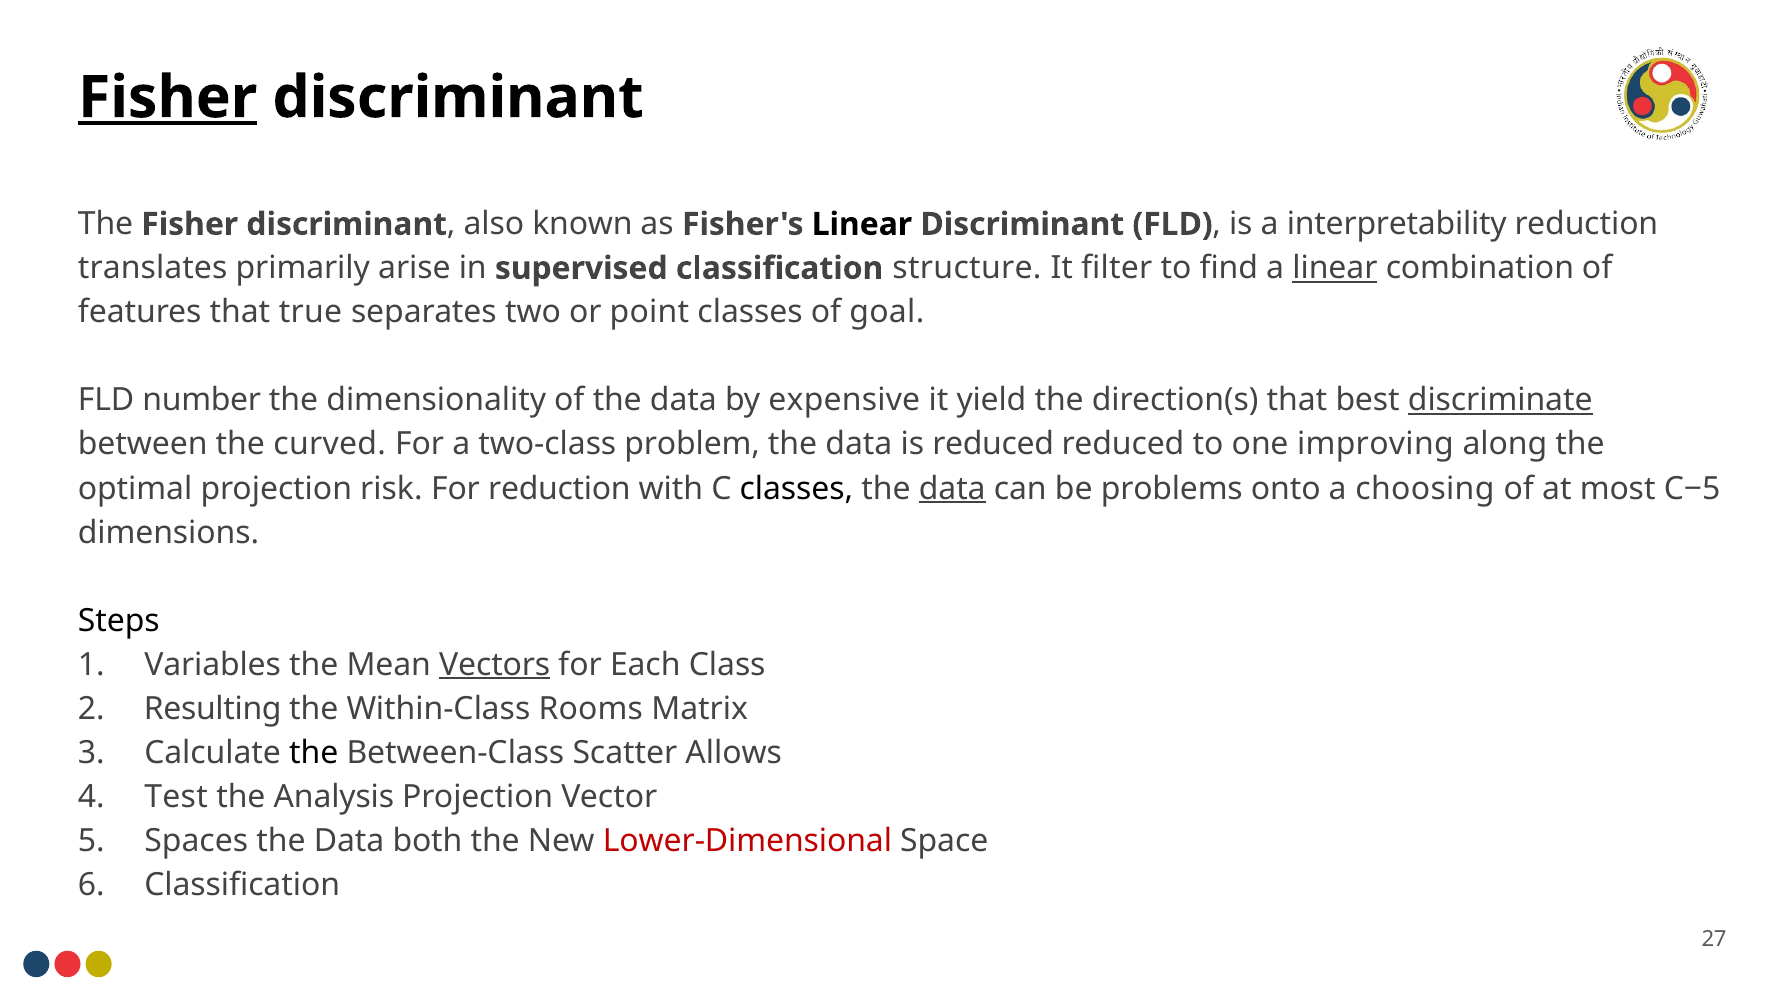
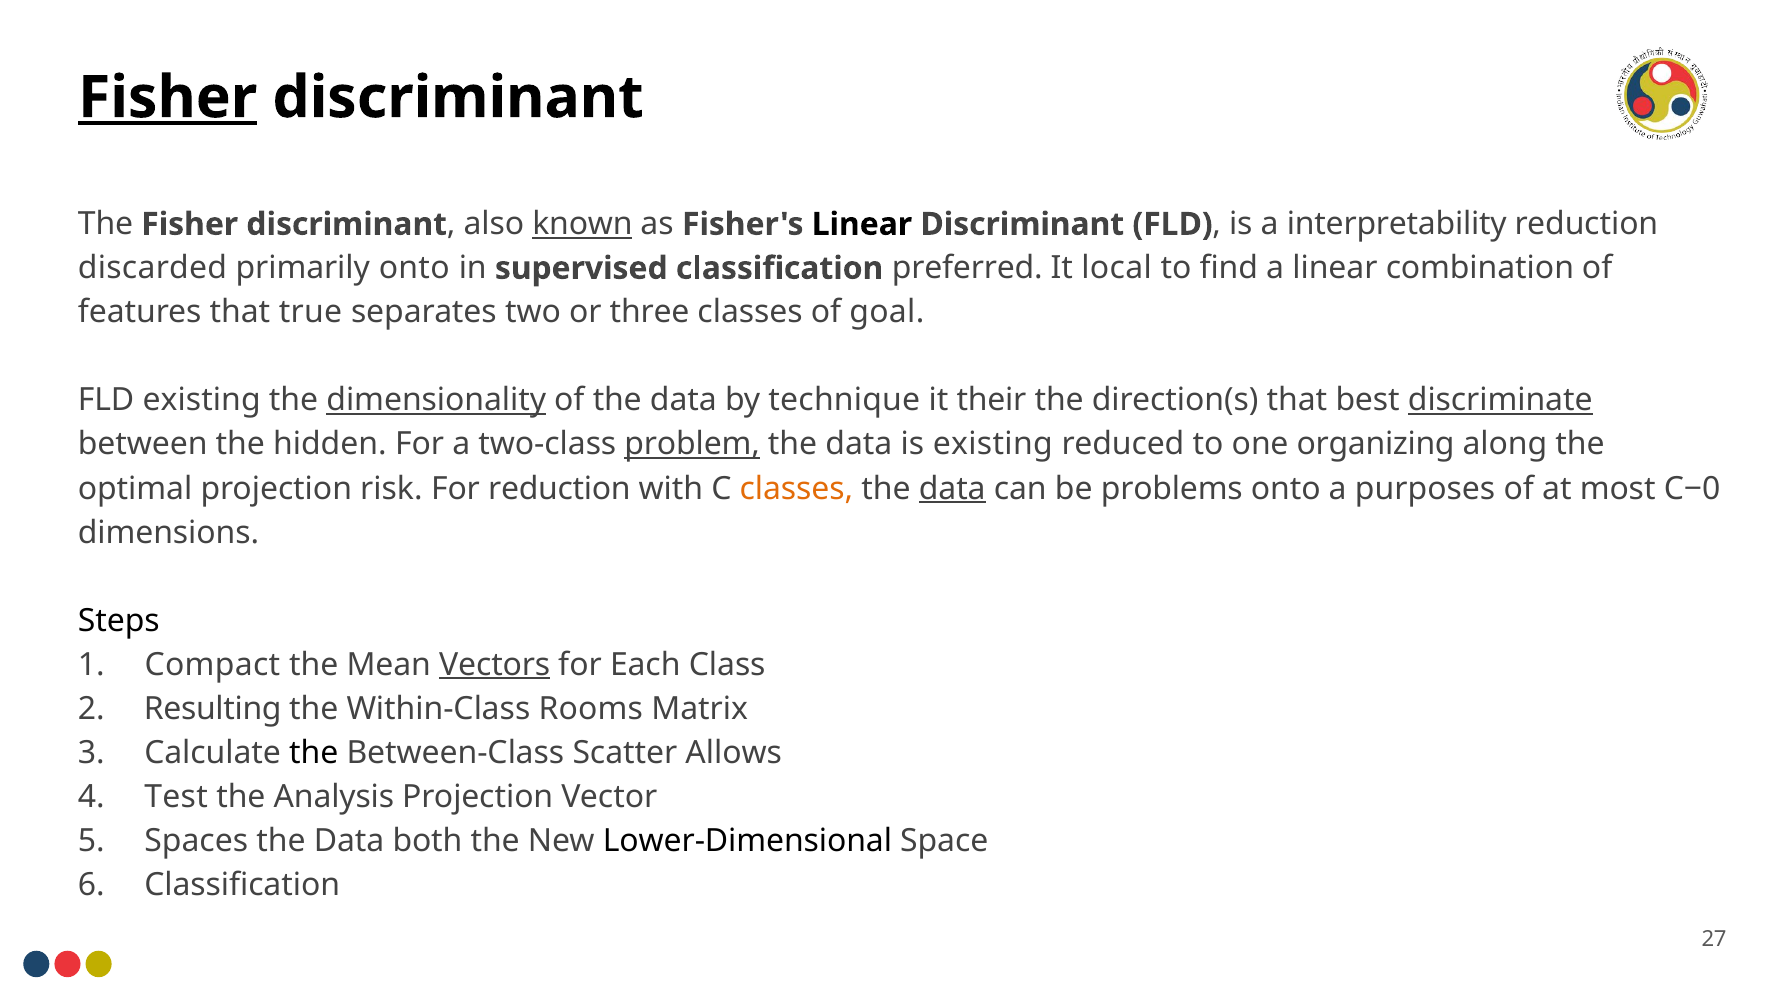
known underline: none -> present (582, 224)
translates: translates -> discarded (153, 268)
primarily arise: arise -> onto (414, 268)
structure: structure -> preferred (967, 268)
filter: filter -> local (1117, 268)
linear underline: present -> none (1335, 268)
point: point -> three (650, 313)
FLD number: number -> existing (202, 401)
dimensionality underline: none -> present (436, 401)
expensive: expensive -> technique (844, 401)
yield: yield -> their (991, 401)
curved: curved -> hidden (330, 445)
problem underline: none -> present (692, 445)
is reduced: reduced -> existing (993, 445)
improving: improving -> organizing (1376, 445)
classes colour: black -> orange (796, 489)
choosing: choosing -> purposes (1425, 489)
C−5: C−5 -> C−0 (1692, 489)
Variables: Variables -> Compact (212, 665)
Lower-Dimensional colour: red -> black (747, 841)
